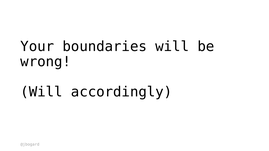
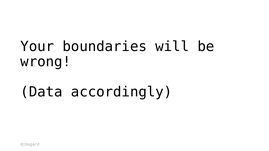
Will: Will -> Data (41, 92)
